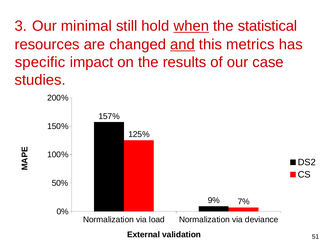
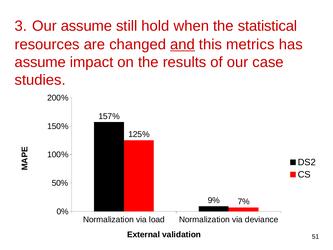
Our minimal: minimal -> assume (86, 26)
when underline: present -> none (191, 26)
specific: specific -> assume (40, 62)
